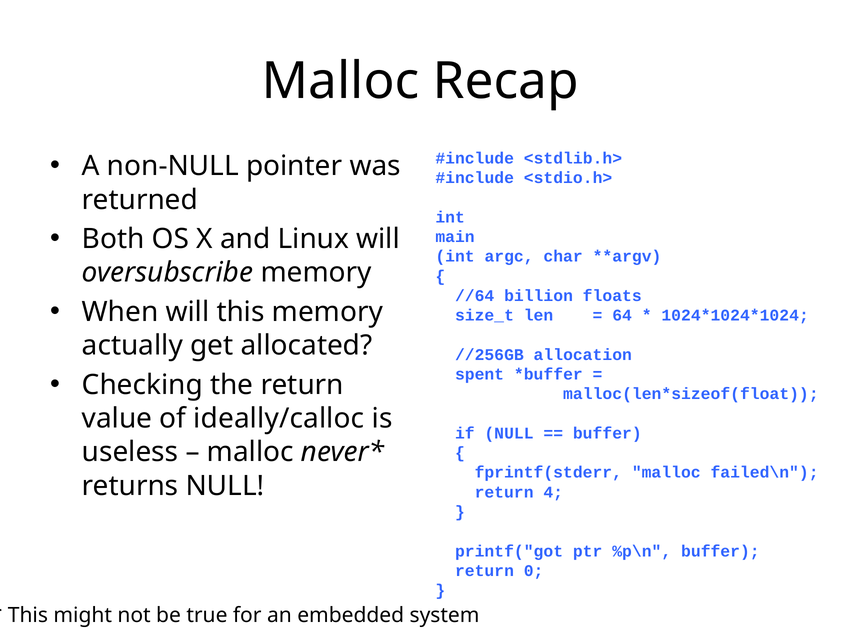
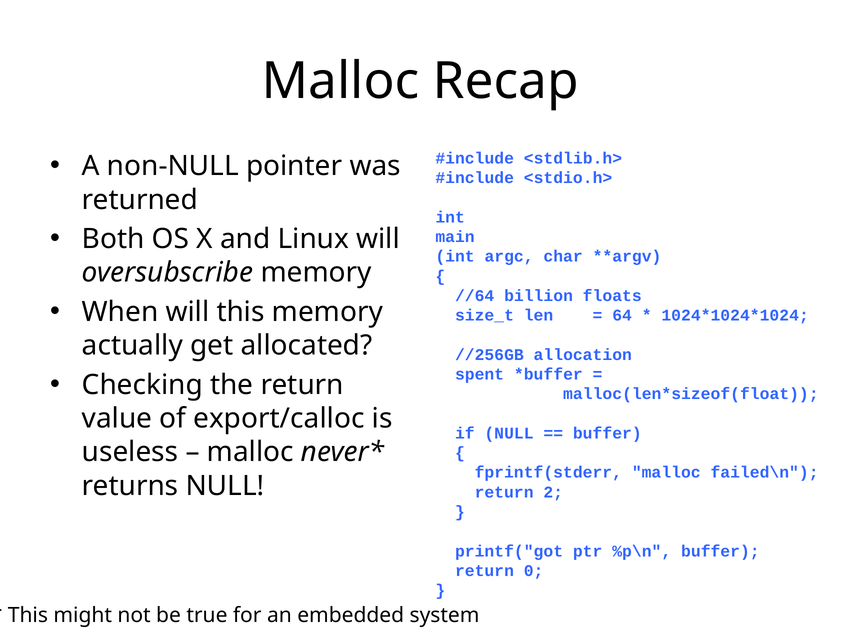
ideally/calloc: ideally/calloc -> export/calloc (279, 418)
4: 4 -> 2 (553, 492)
